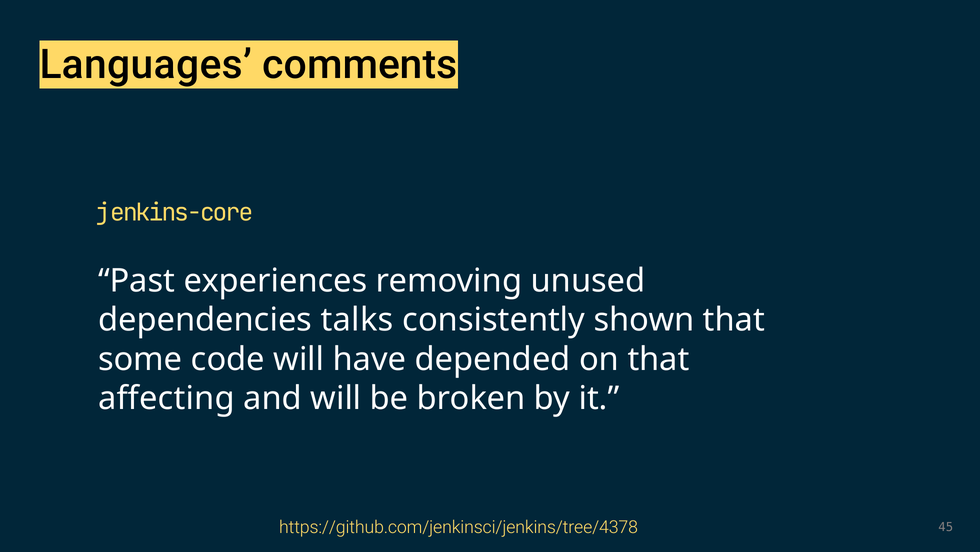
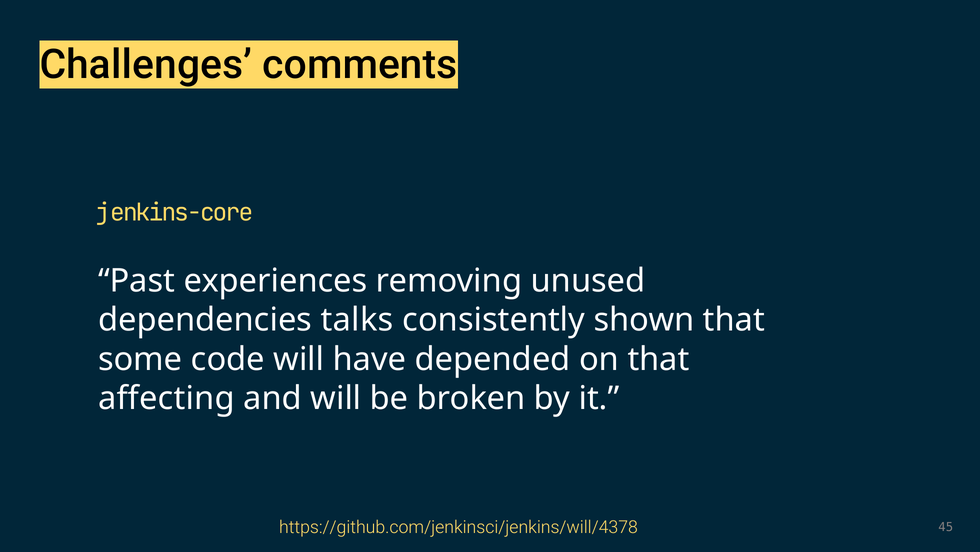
Languages: Languages -> Challenges (146, 65)
https://github.com/jenkinsci/jenkins/tree/4378: https://github.com/jenkinsci/jenkins/tree/4378 -> https://github.com/jenkinsci/jenkins/will/4378 (459, 527)
